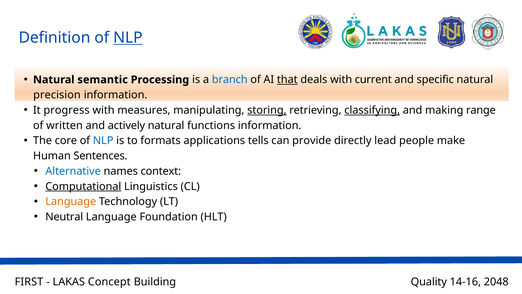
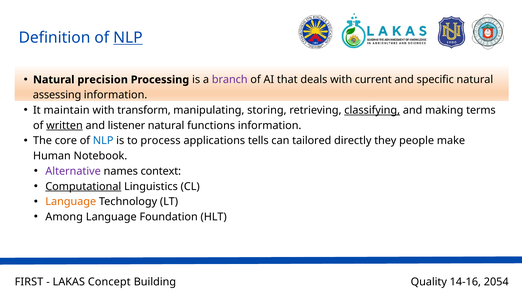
semantic: semantic -> precision (103, 80)
branch colour: blue -> purple (230, 80)
that underline: present -> none (287, 80)
precision: precision -> assessing (57, 95)
progress: progress -> maintain (67, 110)
measures: measures -> transform (144, 110)
storing underline: present -> none (267, 110)
range: range -> terms (481, 110)
written underline: none -> present (64, 125)
actively: actively -> listener (126, 125)
formats: formats -> process (161, 141)
provide: provide -> tailored (312, 141)
lead: lead -> they (385, 141)
Sentences: Sentences -> Notebook (100, 156)
Alternative colour: blue -> purple (73, 171)
Neutral: Neutral -> Among (64, 217)
2048: 2048 -> 2054 (496, 282)
